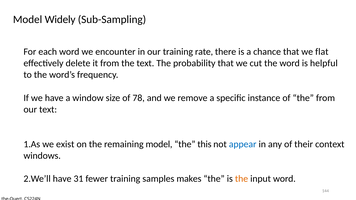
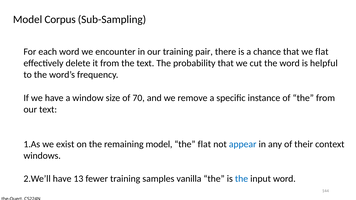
Widely: Widely -> Corpus (60, 20)
rate: rate -> pair (204, 52)
78: 78 -> 70 (139, 98)
the this: this -> flat (204, 144)
31: 31 -> 13 (78, 179)
makes: makes -> vanilla (189, 179)
the colour: orange -> blue (242, 179)
